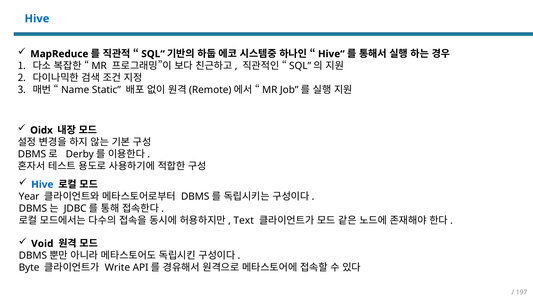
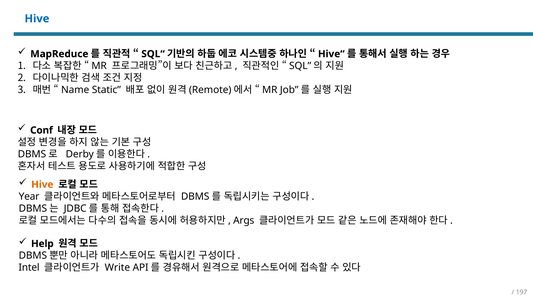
Oidx: Oidx -> Conf (41, 130)
Hive colour: blue -> orange (42, 184)
Text: Text -> Args (244, 220)
Void: Void -> Help (42, 244)
Byte: Byte -> Intel (29, 268)
